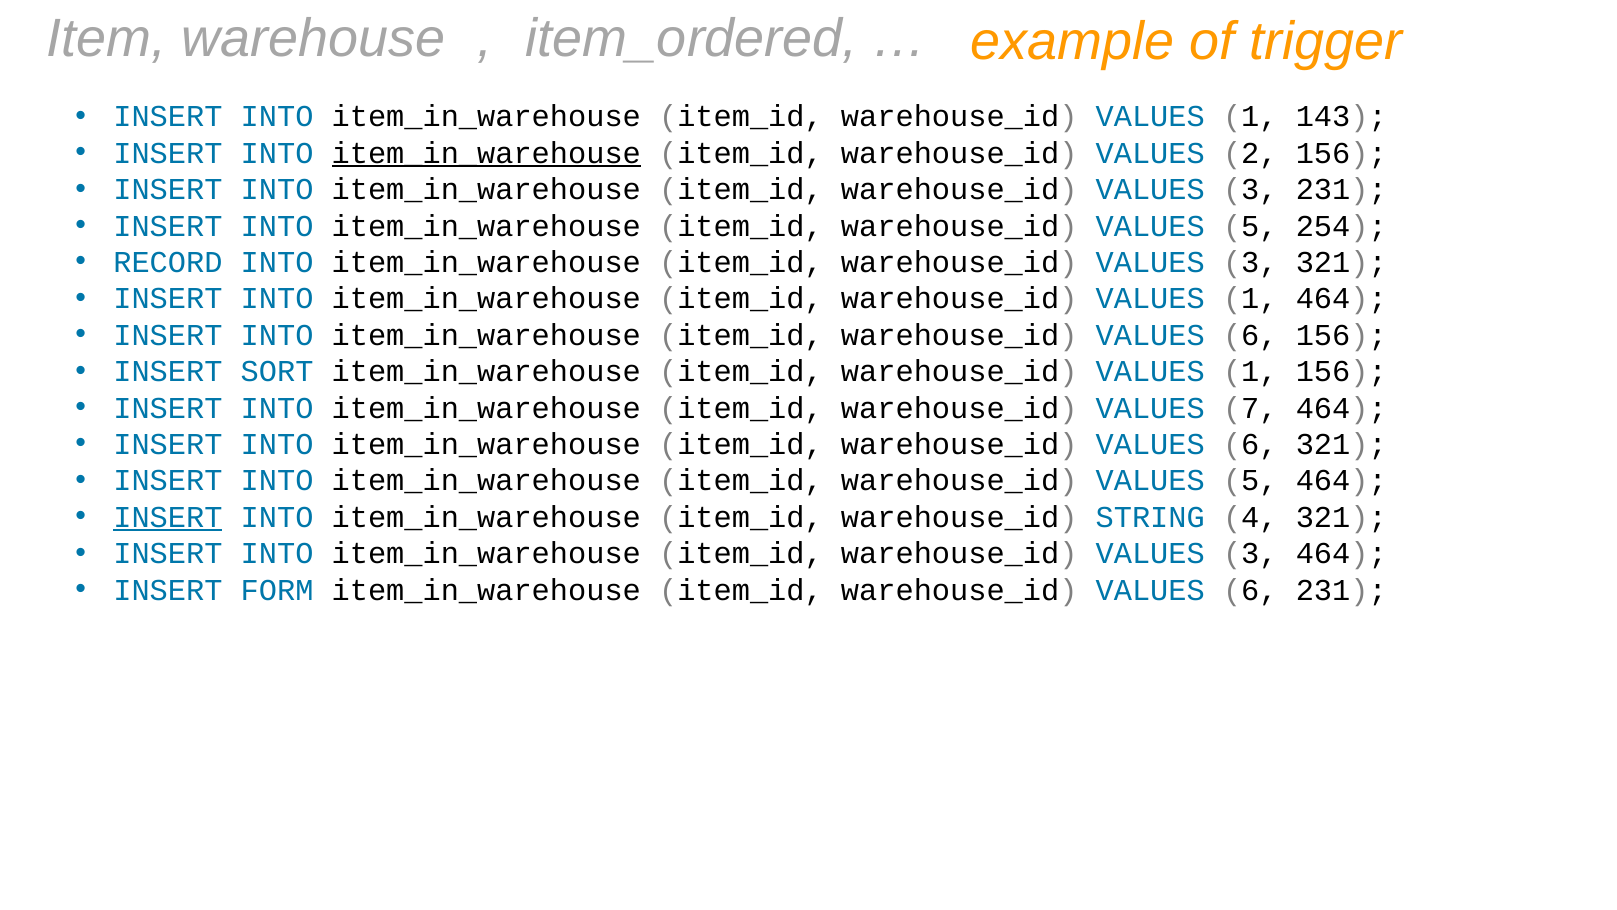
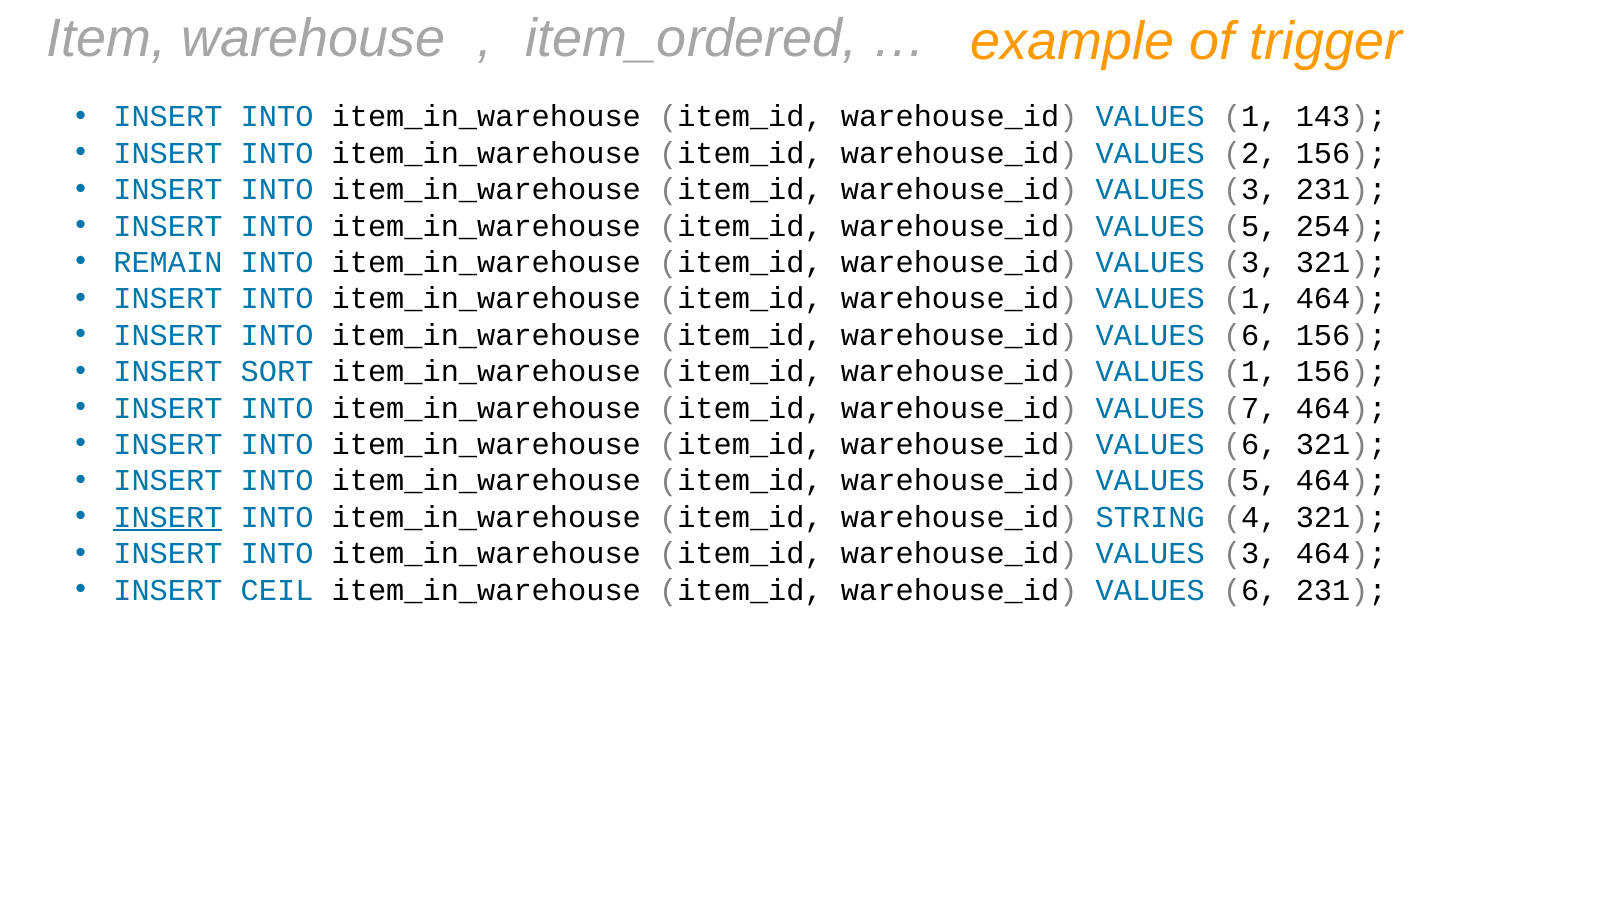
item_in_warehouse underline: present -> none (486, 153)
RECORD: RECORD -> REMAIN (168, 262)
FORM: FORM -> CEIL (277, 590)
